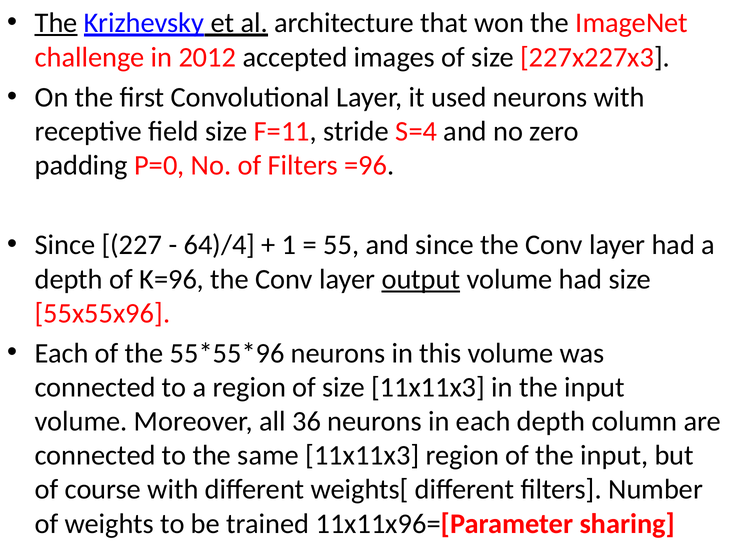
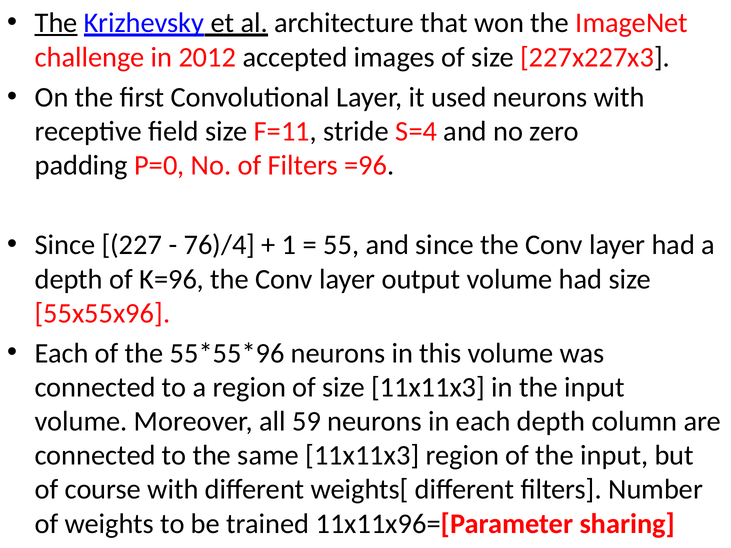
64)/4: 64)/4 -> 76)/4 (219, 245)
output underline: present -> none (421, 279)
36: 36 -> 59 (307, 422)
